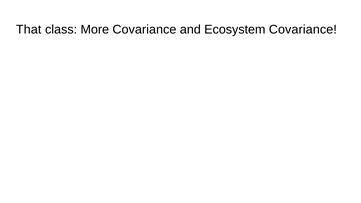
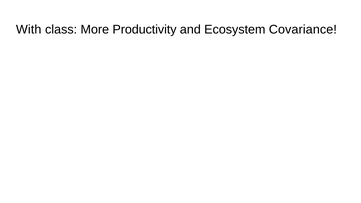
That: That -> With (29, 30)
More Covariance: Covariance -> Productivity (145, 30)
